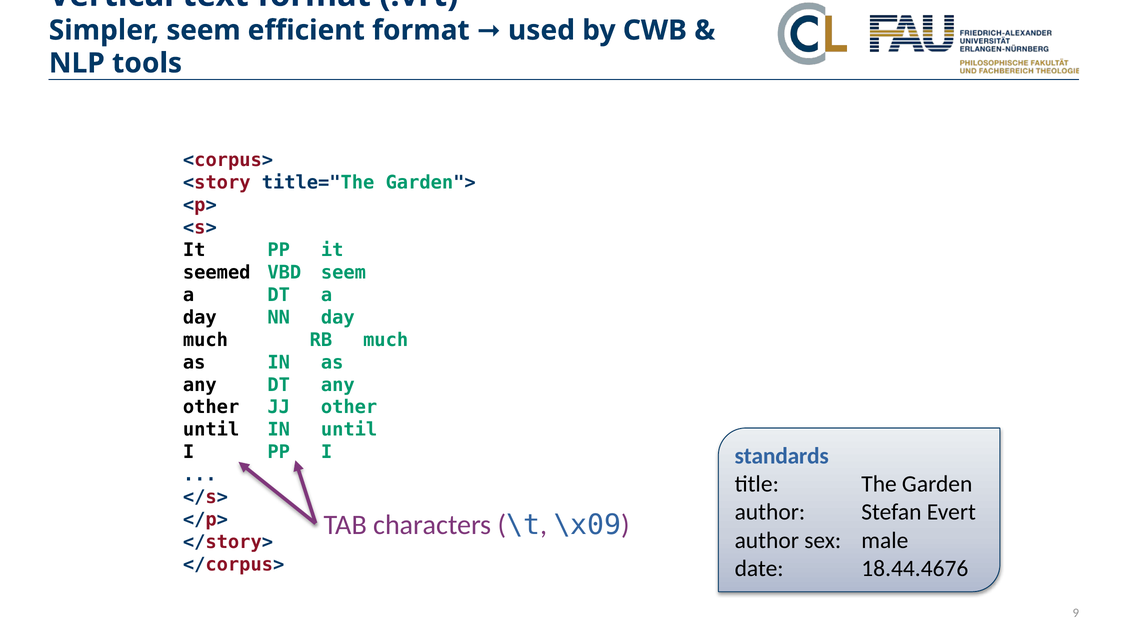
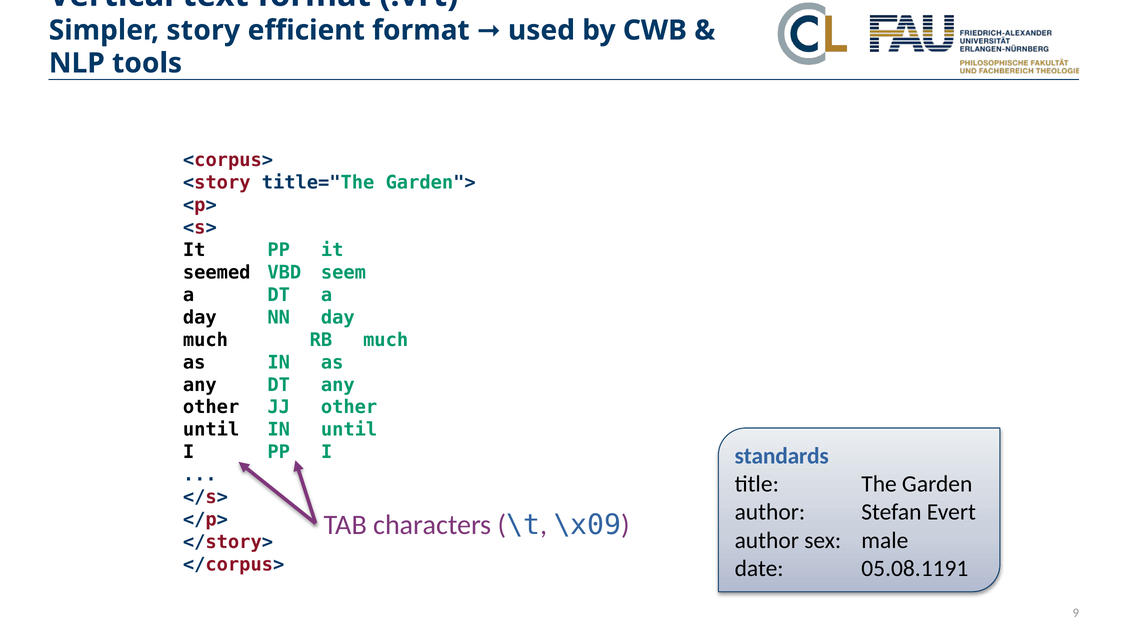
Simpler seem: seem -> story (203, 30)
18.44.4676: 18.44.4676 -> 05.08.1191 (915, 569)
